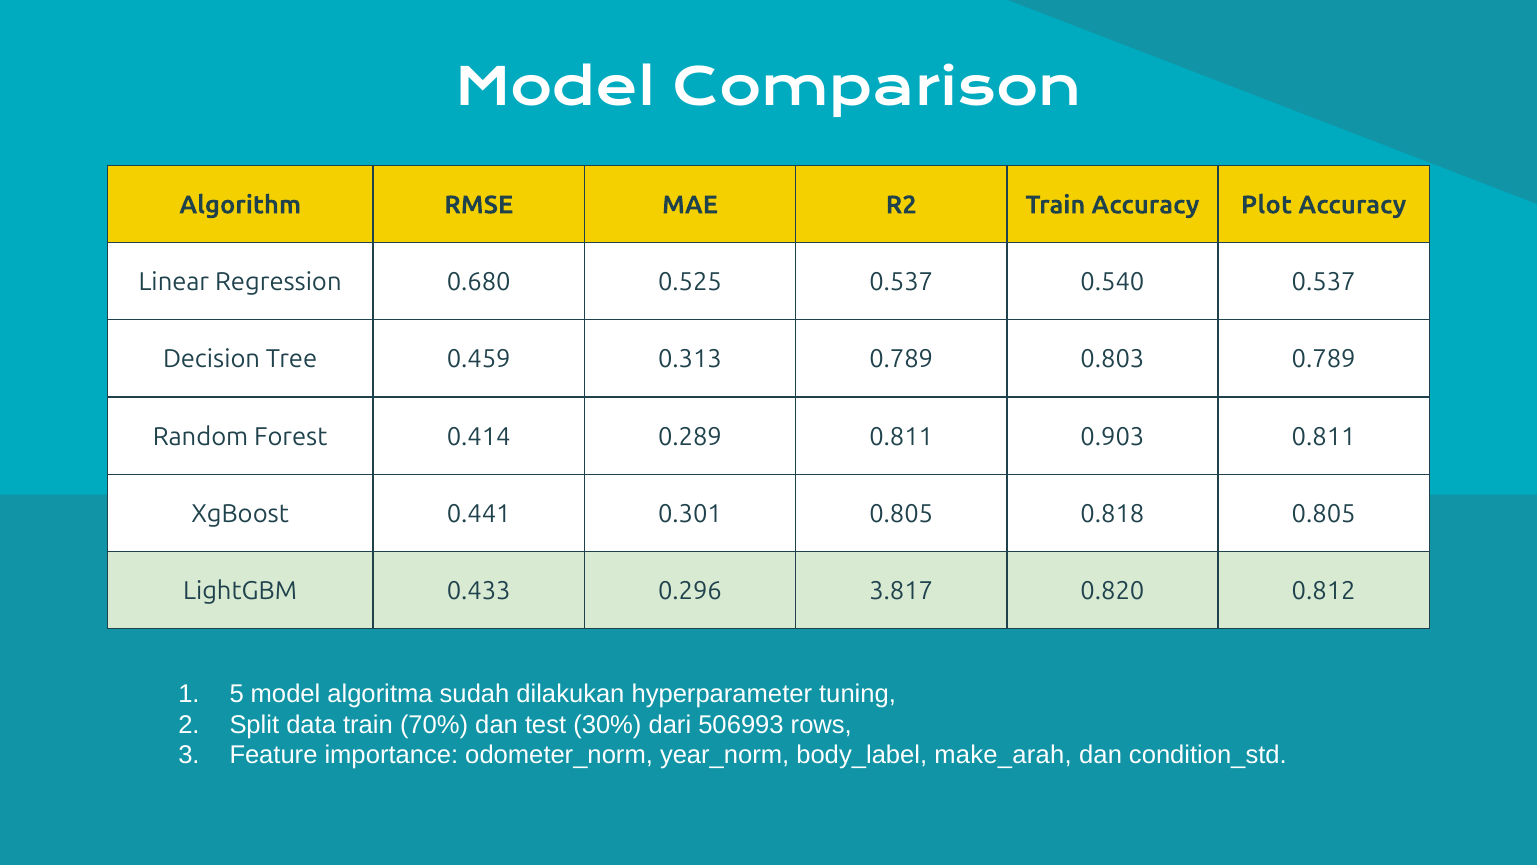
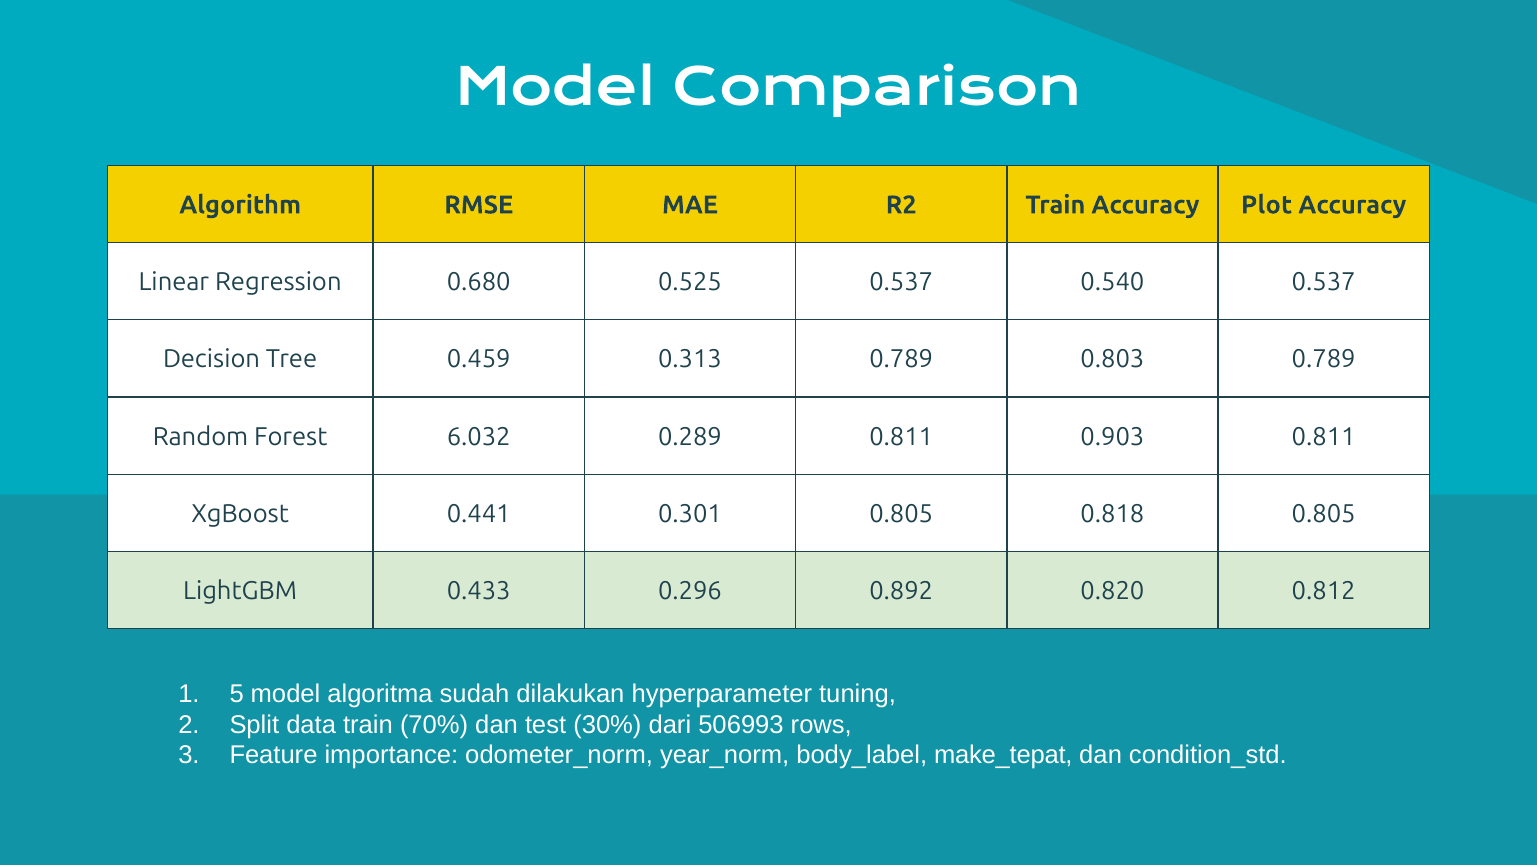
0.414: 0.414 -> 6.032 (479, 436)
3.817: 3.817 -> 0.892 (901, 591)
make_arah: make_arah -> make_tepat (1003, 755)
